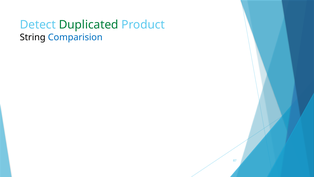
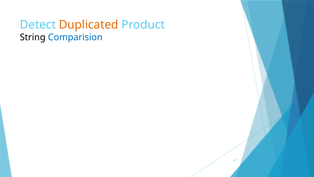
Duplicated colour: green -> orange (89, 25)
